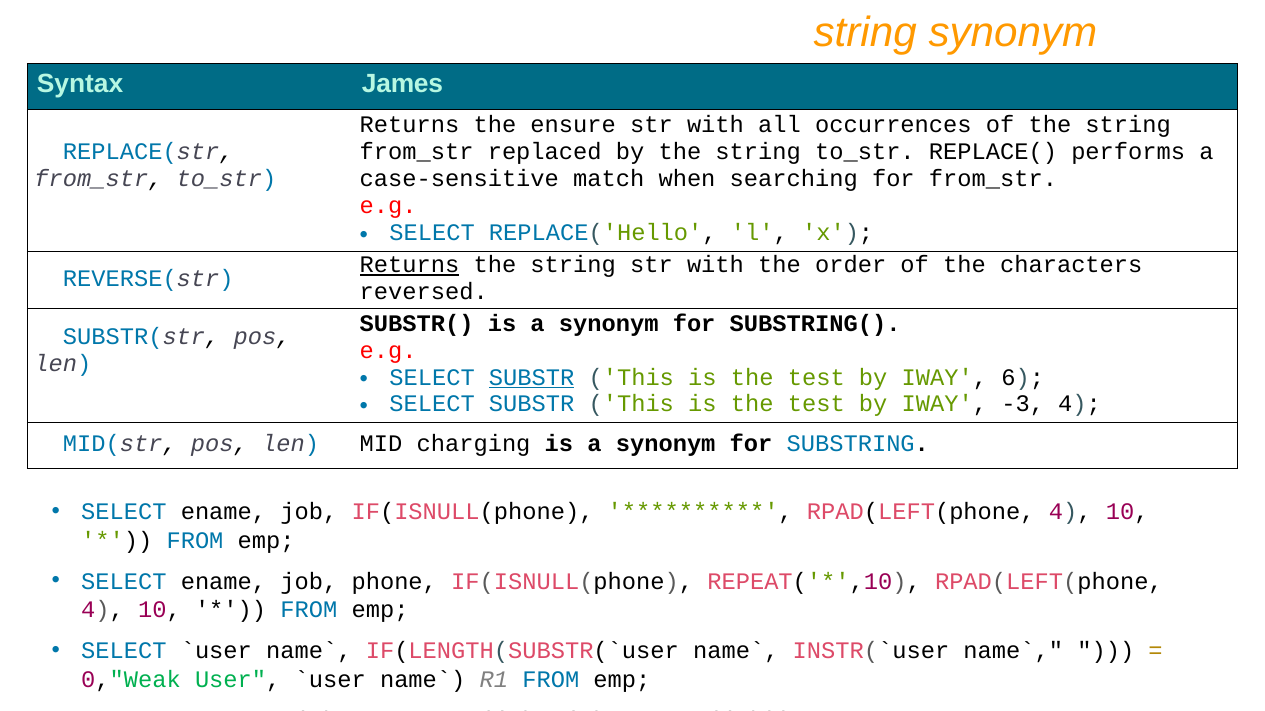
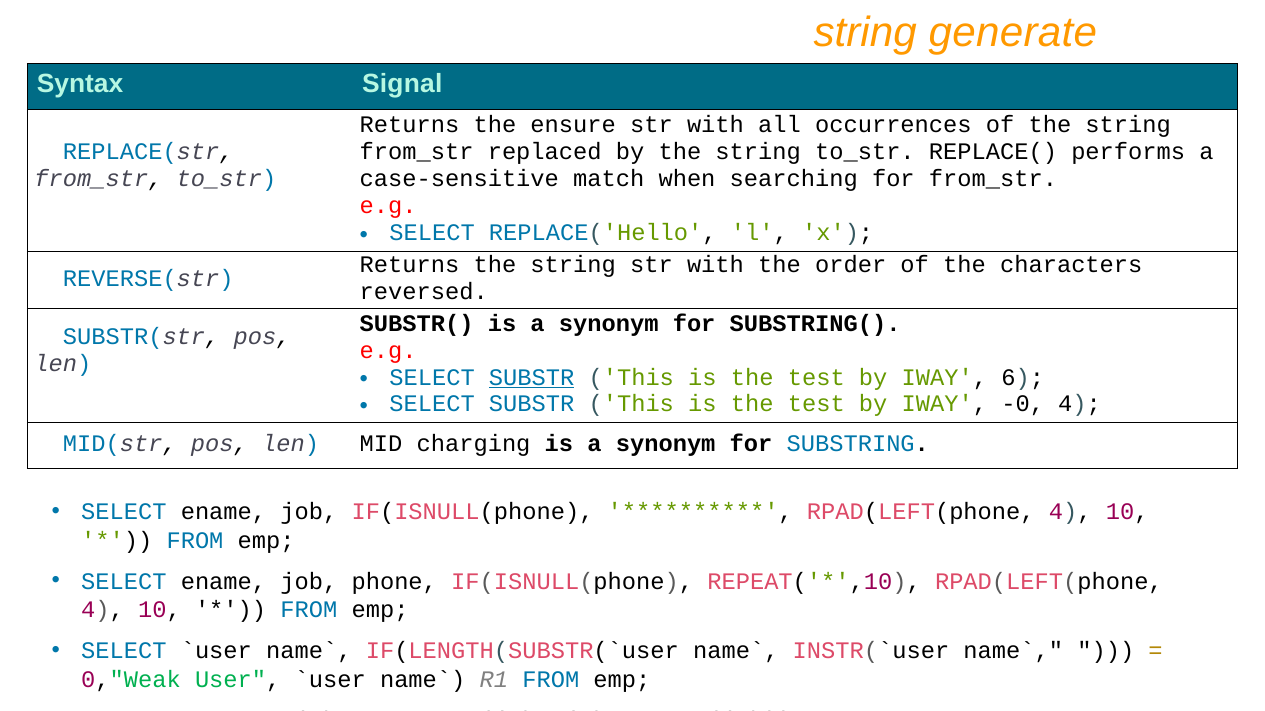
string synonym: synonym -> generate (1013, 33)
James: James -> Signal (402, 83)
Returns underline: present -> none (410, 265)
-3: -3 -> -0 (1023, 404)
